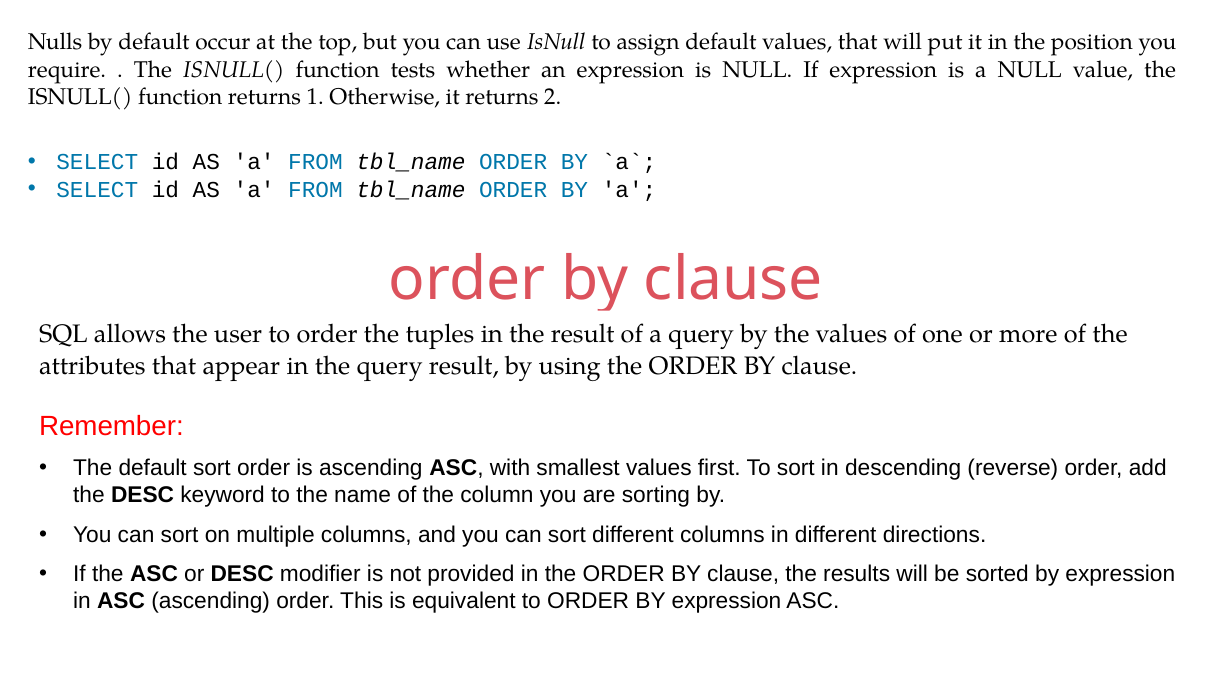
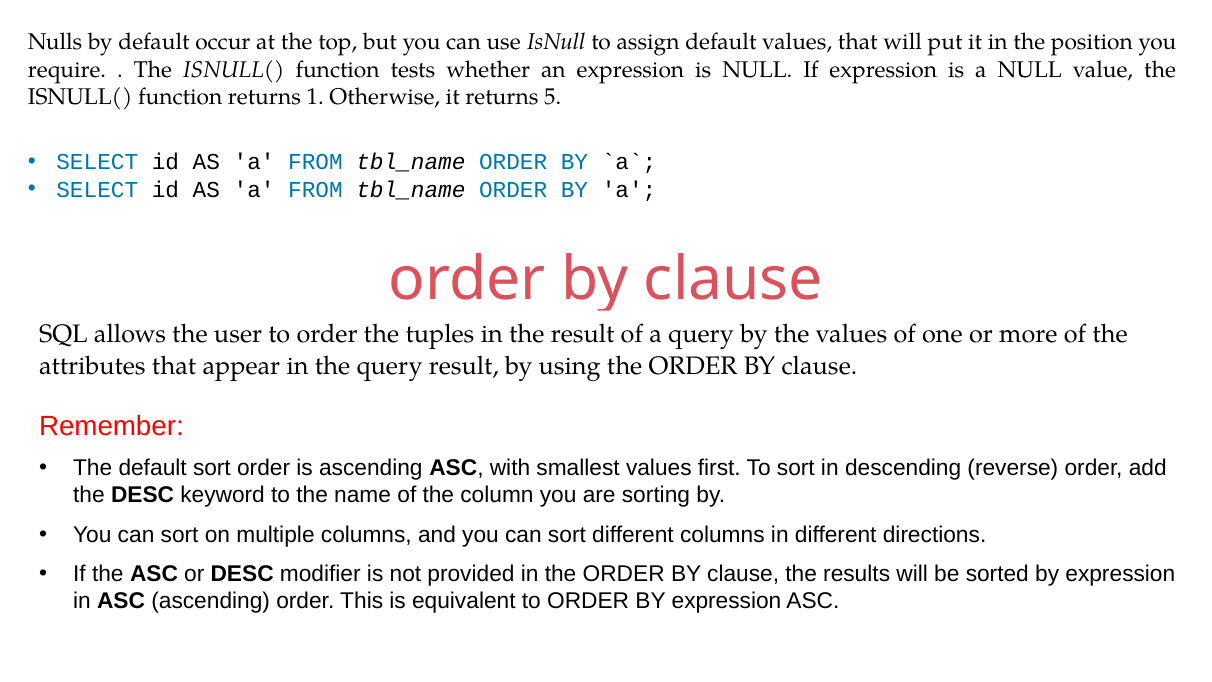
2: 2 -> 5 (553, 97)
